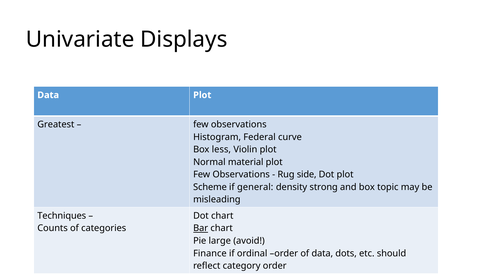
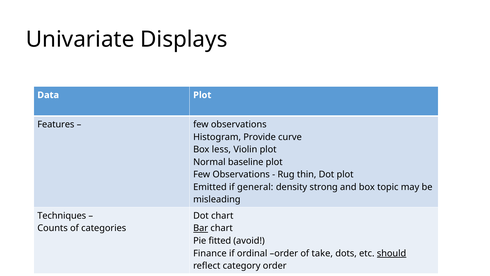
Greatest: Greatest -> Features (56, 124)
Federal: Federal -> Provide (260, 137)
material: material -> baseline (246, 162)
side: side -> thin (307, 174)
Scheme: Scheme -> Emitted (210, 187)
large: large -> fitted (220, 240)
of data: data -> take (322, 253)
should underline: none -> present (392, 253)
